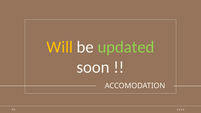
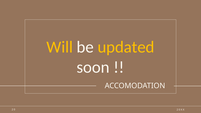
updated colour: light green -> yellow (126, 47)
